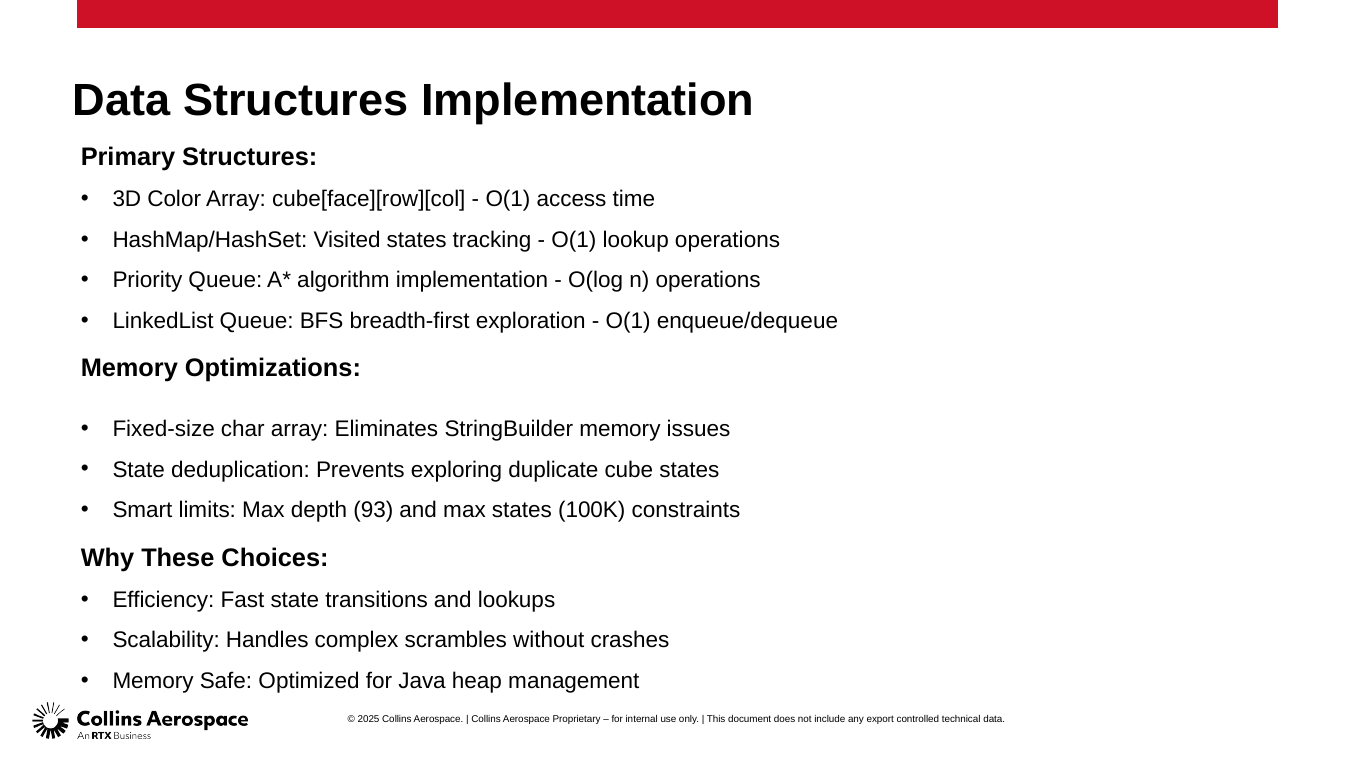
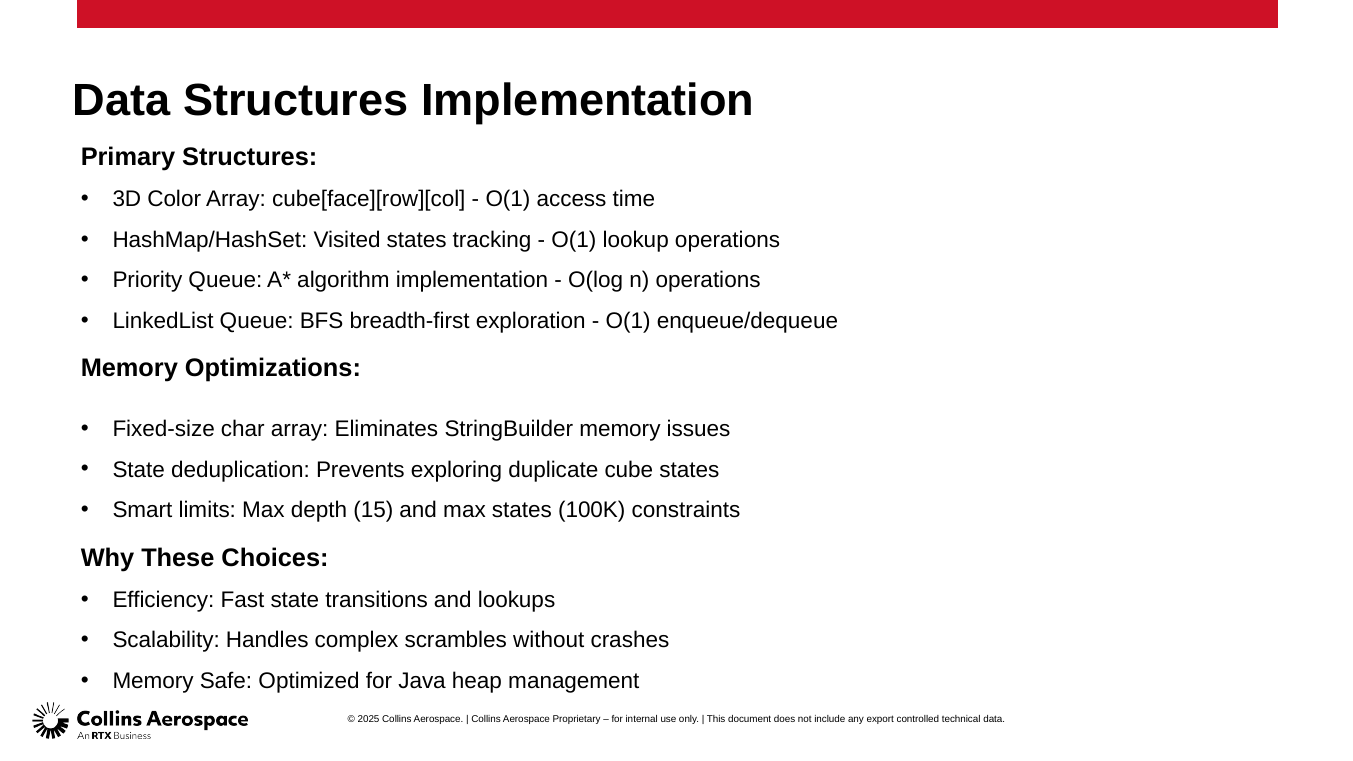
93: 93 -> 15 (373, 510)
